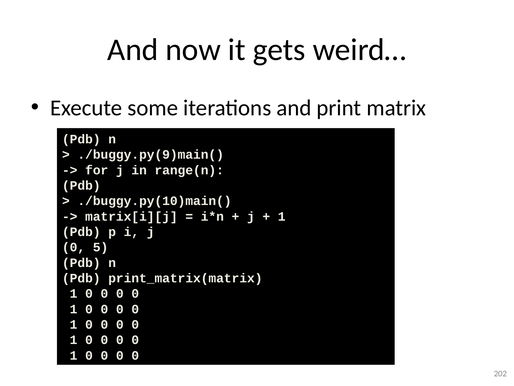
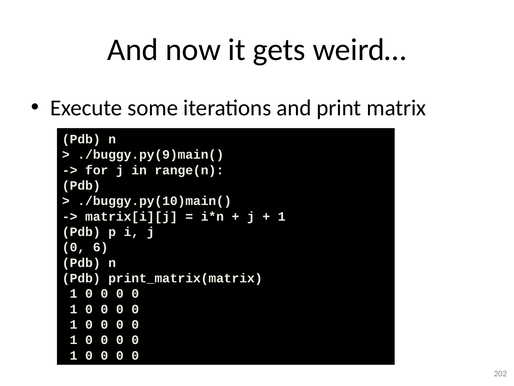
5: 5 -> 6 (101, 247)
